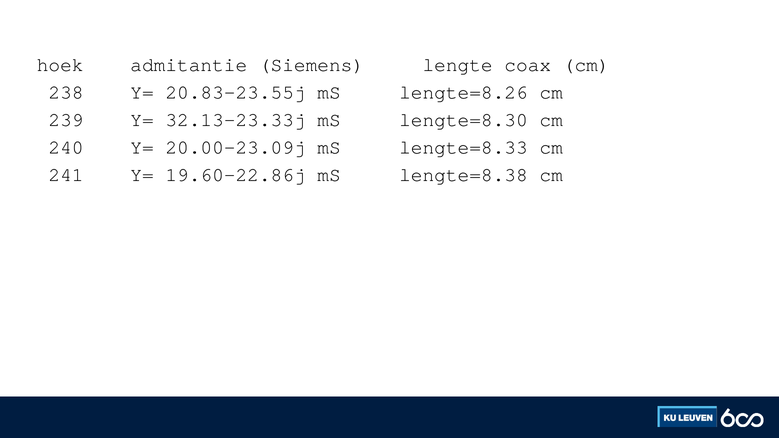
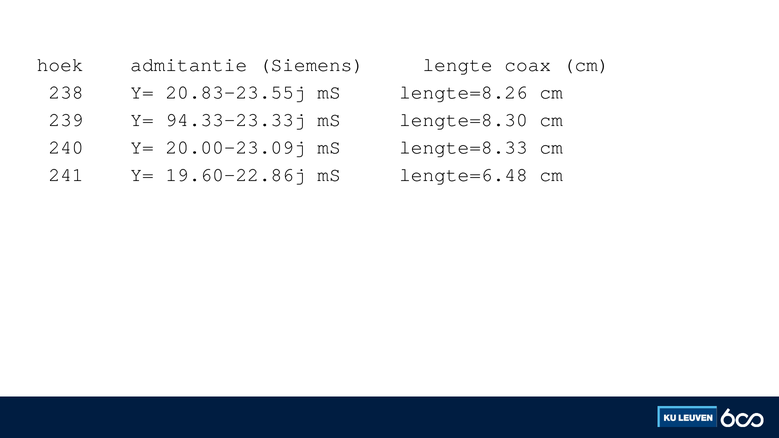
32.13-23.33j: 32.13-23.33j -> 94.33-23.33j (236, 120)
lengte=8.38: lengte=8.38 -> lengte=6.48 (463, 175)
